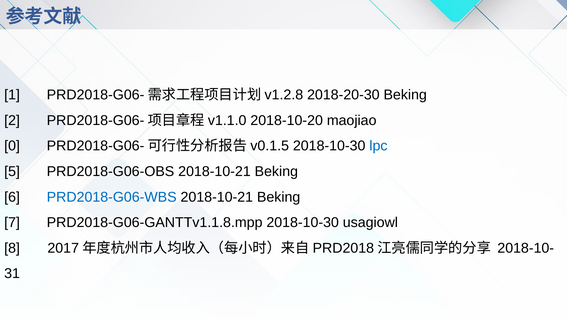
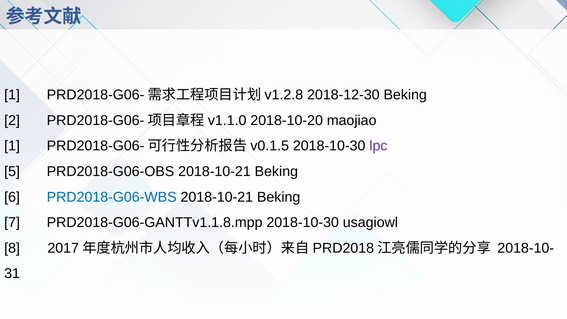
2018-20-30: 2018-20-30 -> 2018-12-30 (343, 95)
0: 0 -> 1 (12, 146)
lpc colour: blue -> purple (378, 146)
